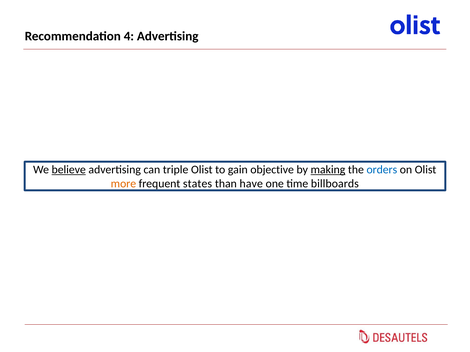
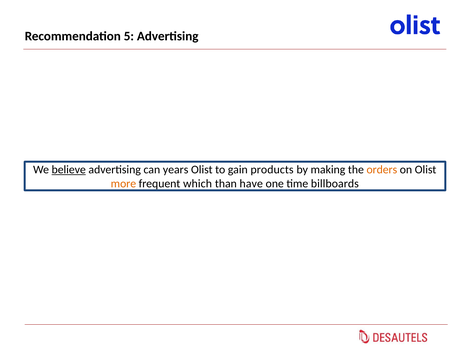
4: 4 -> 5 (129, 36)
triple: triple -> years (176, 170)
objective: objective -> products (272, 170)
making underline: present -> none (328, 170)
orders colour: blue -> orange (382, 170)
states: states -> which (198, 184)
